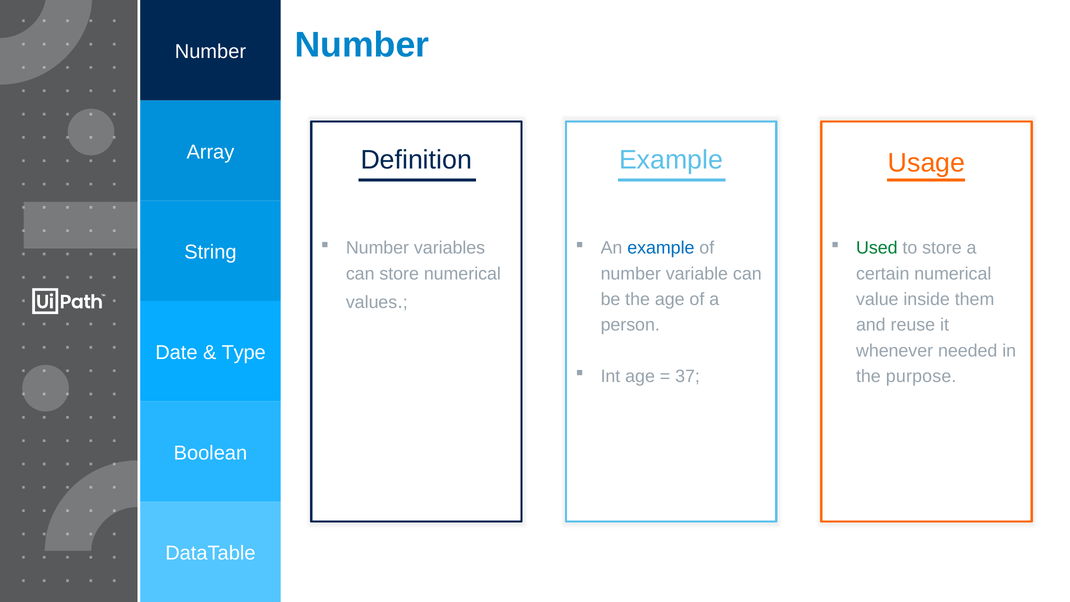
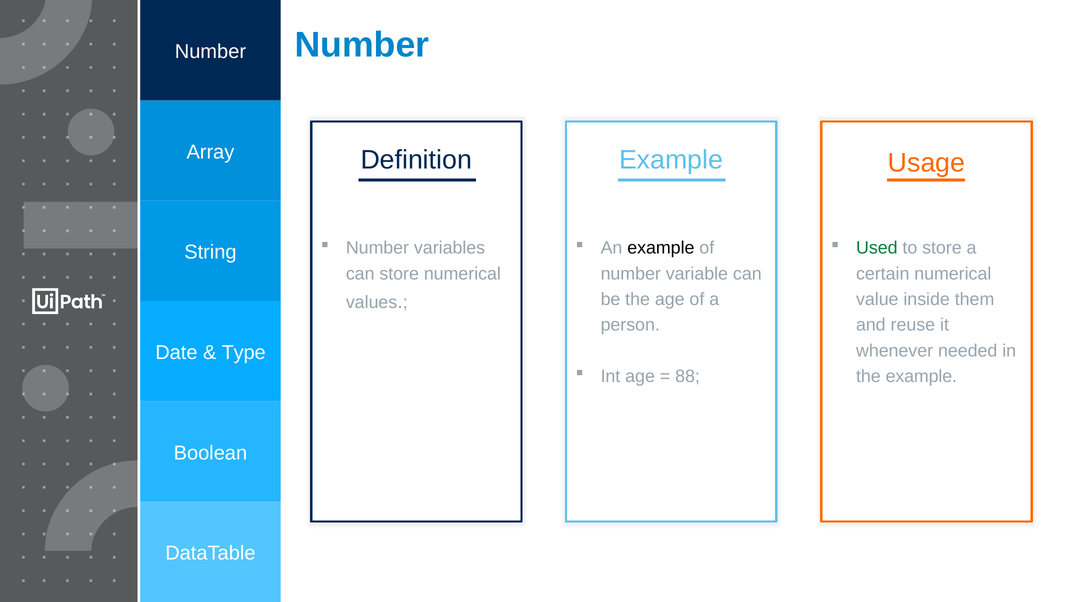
example colour: blue -> black (661, 248)
37: 37 -> 88 (688, 376)
the purpose: purpose -> example (921, 376)
